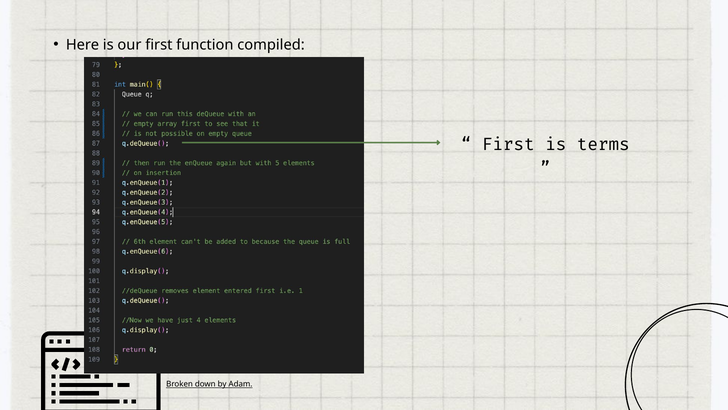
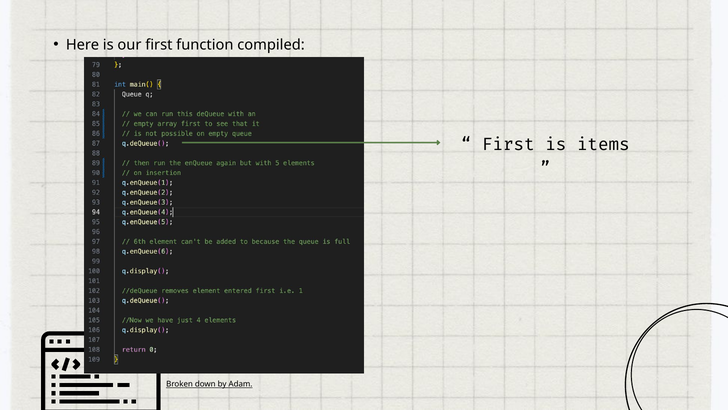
terms: terms -> items (603, 144)
